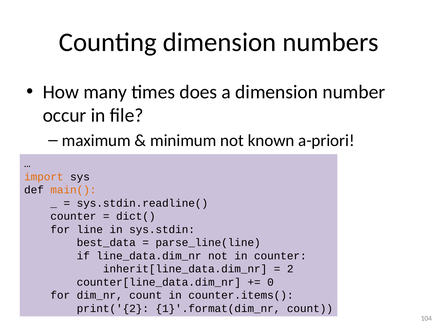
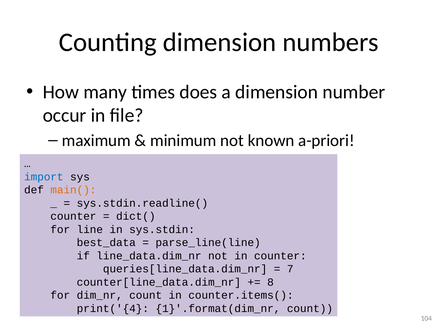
import colour: orange -> blue (44, 177)
inherit[line_data.dim_nr: inherit[line_data.dim_nr -> queries[line_data.dim_nr (185, 268)
2: 2 -> 7 (290, 268)
0: 0 -> 8 (270, 282)
print('{2: print('{2 -> print('{4 (113, 308)
